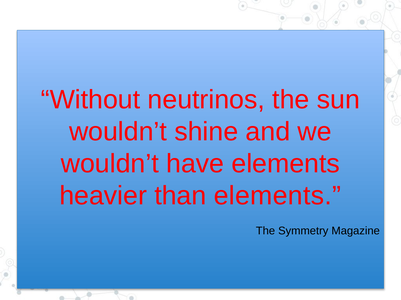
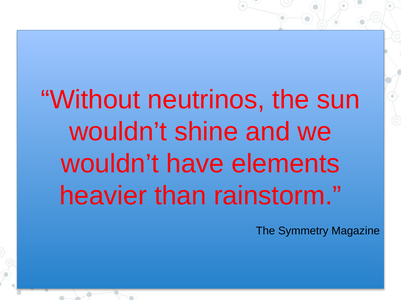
elements: elements -> rainstorm (278, 196)
